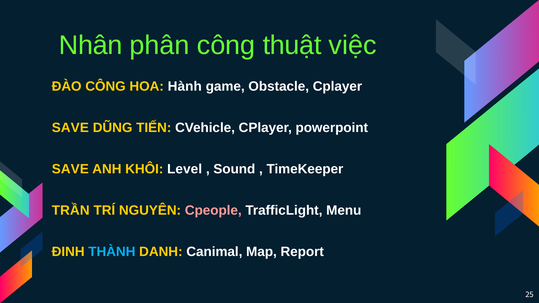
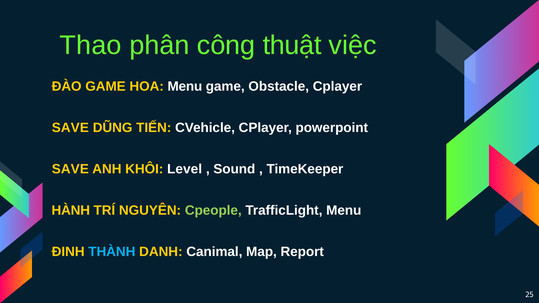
Nhân: Nhân -> Thao (90, 45)
ĐÀO CÔNG: CÔNG -> GAME (106, 87)
HOA Hành: Hành -> Menu (185, 87)
TRẦN: TRẦN -> HÀNH (71, 211)
Cpeople colour: pink -> light green (213, 211)
